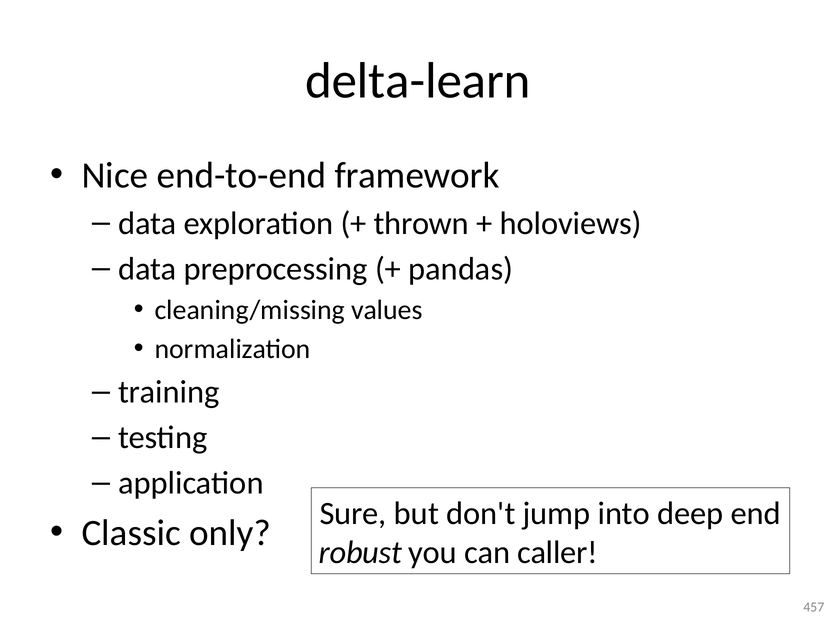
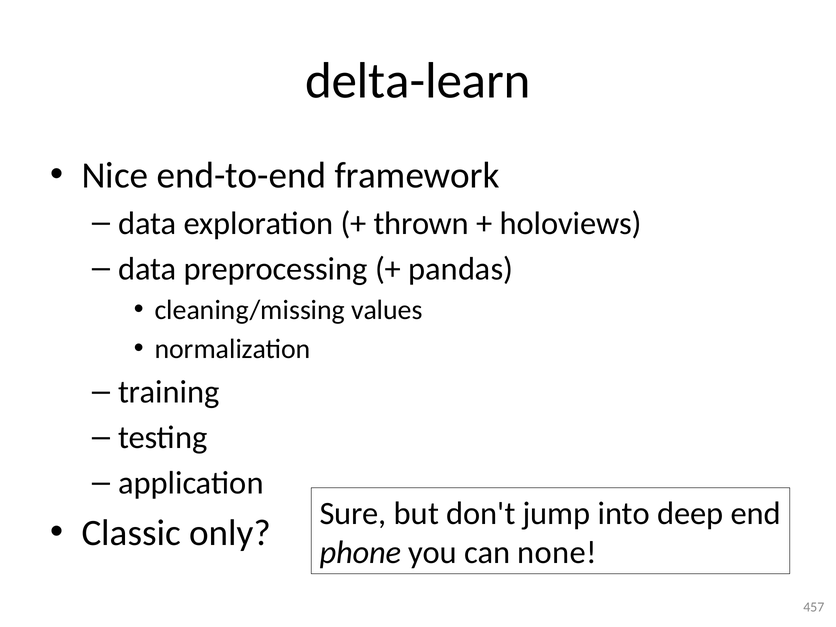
robust: robust -> phone (360, 552)
caller: caller -> none (557, 552)
